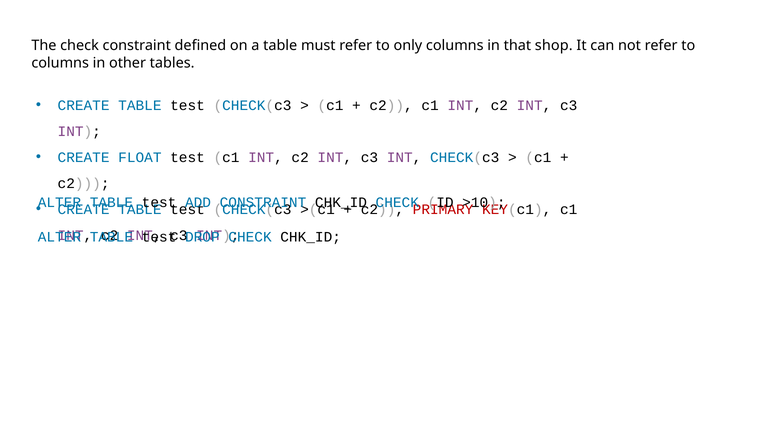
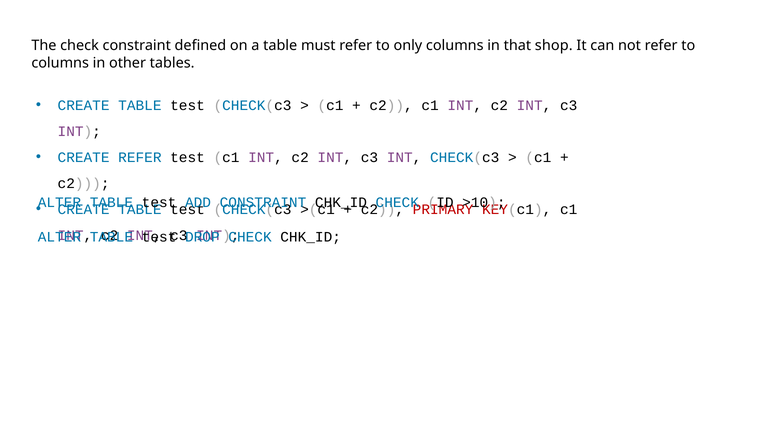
CREATE FLOAT: FLOAT -> REFER (140, 157)
